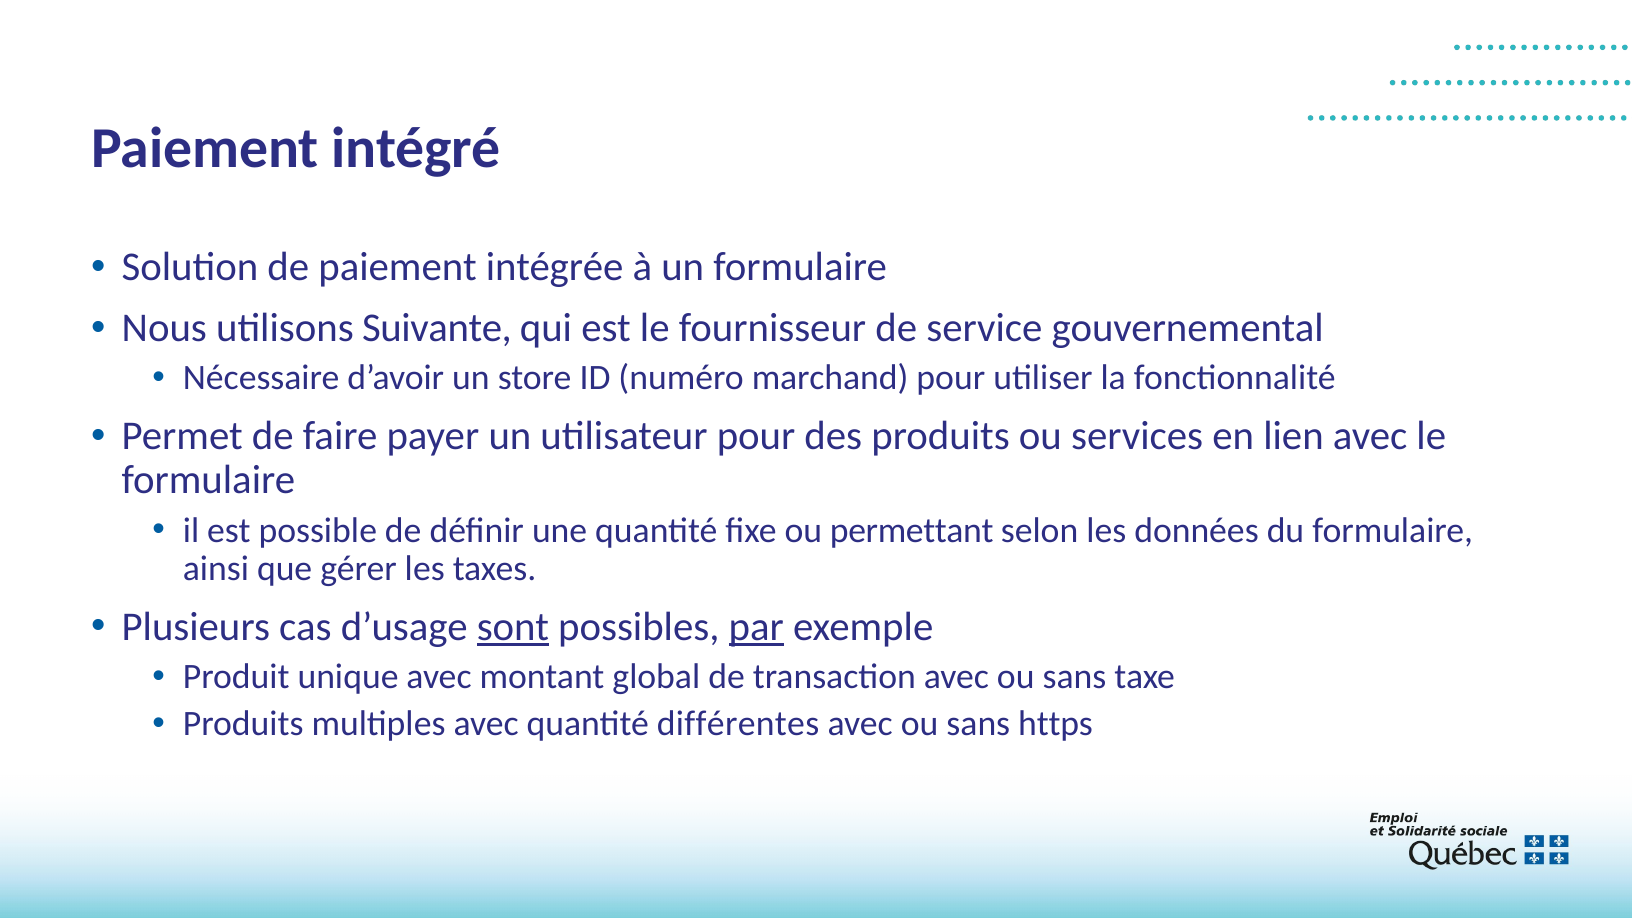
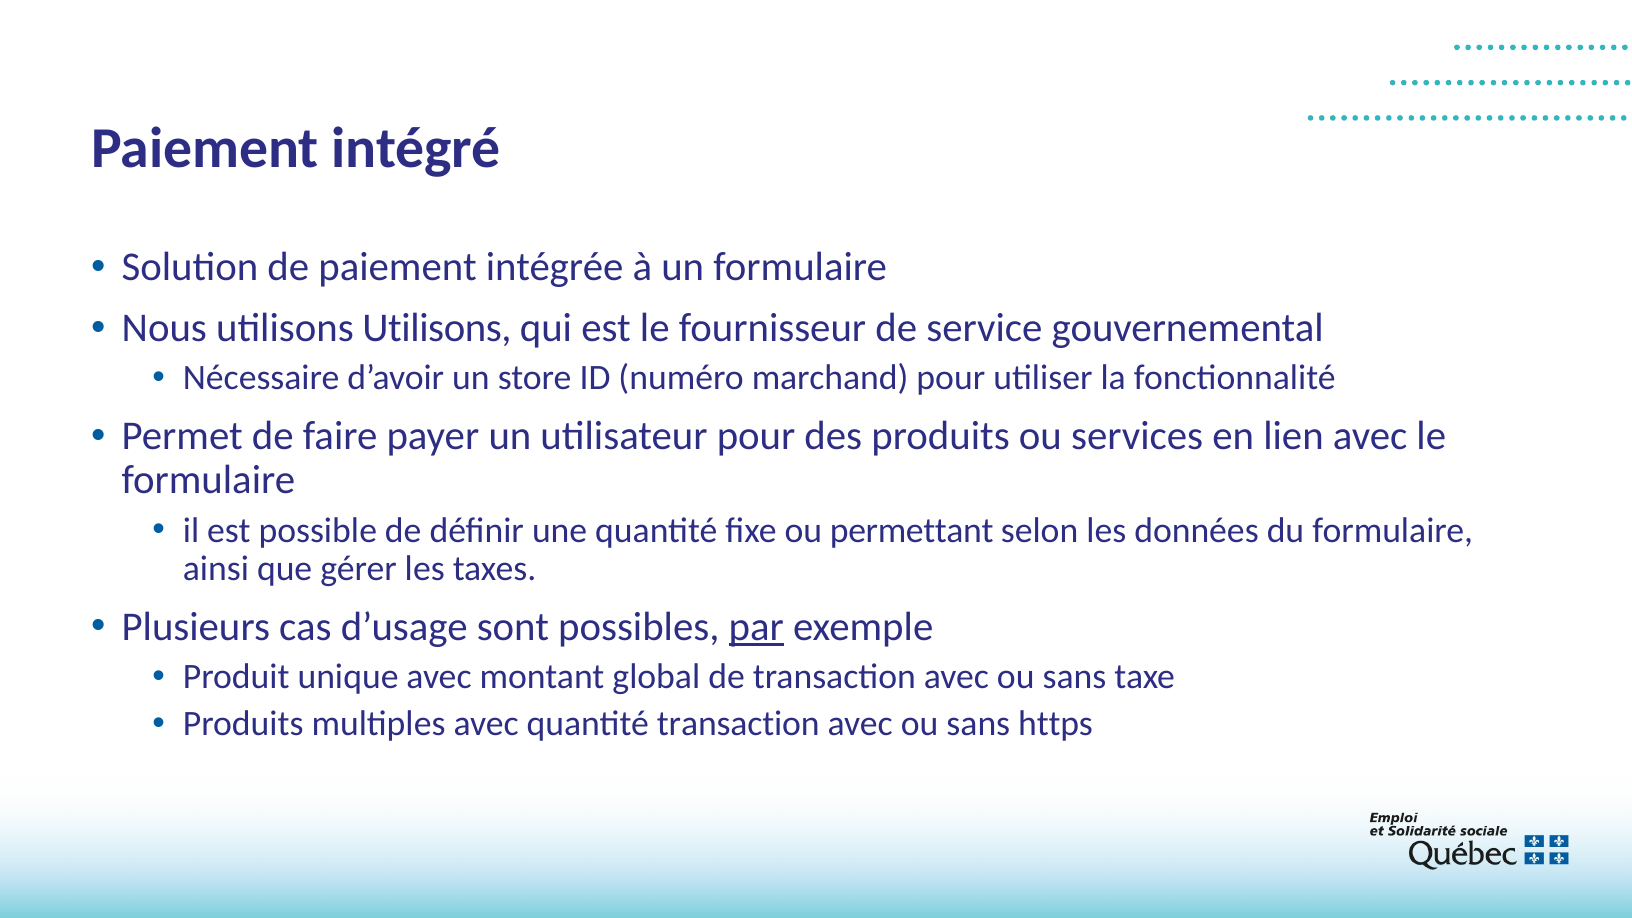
utilisons Suivante: Suivante -> Utilisons (437, 328)
sont underline: present -> none (513, 627)
quantité différentes: différentes -> transaction (738, 724)
